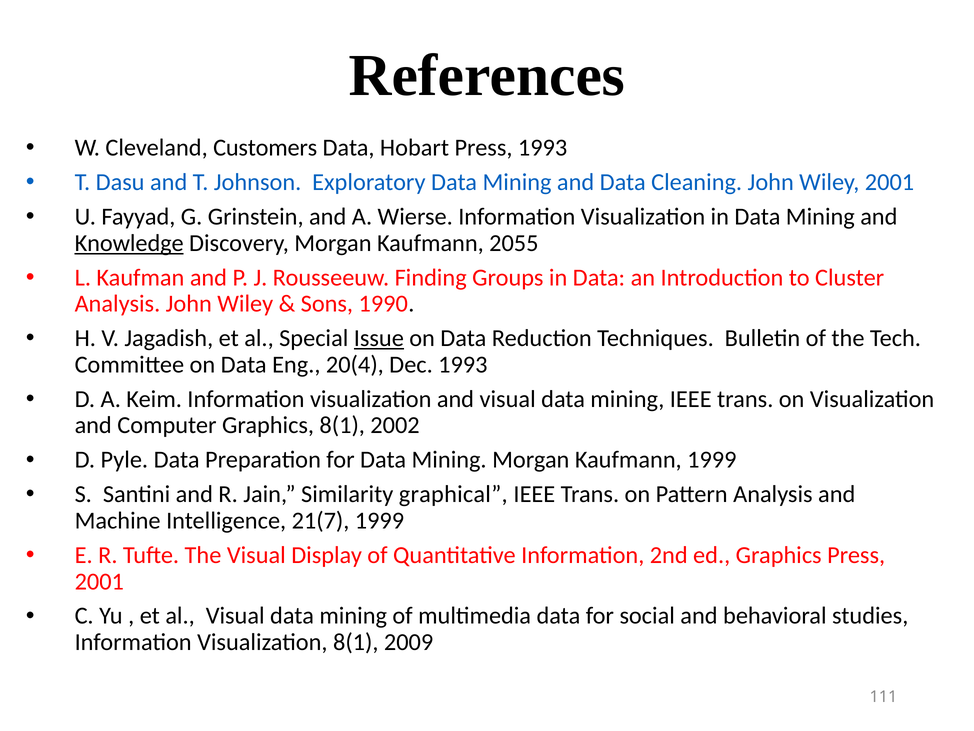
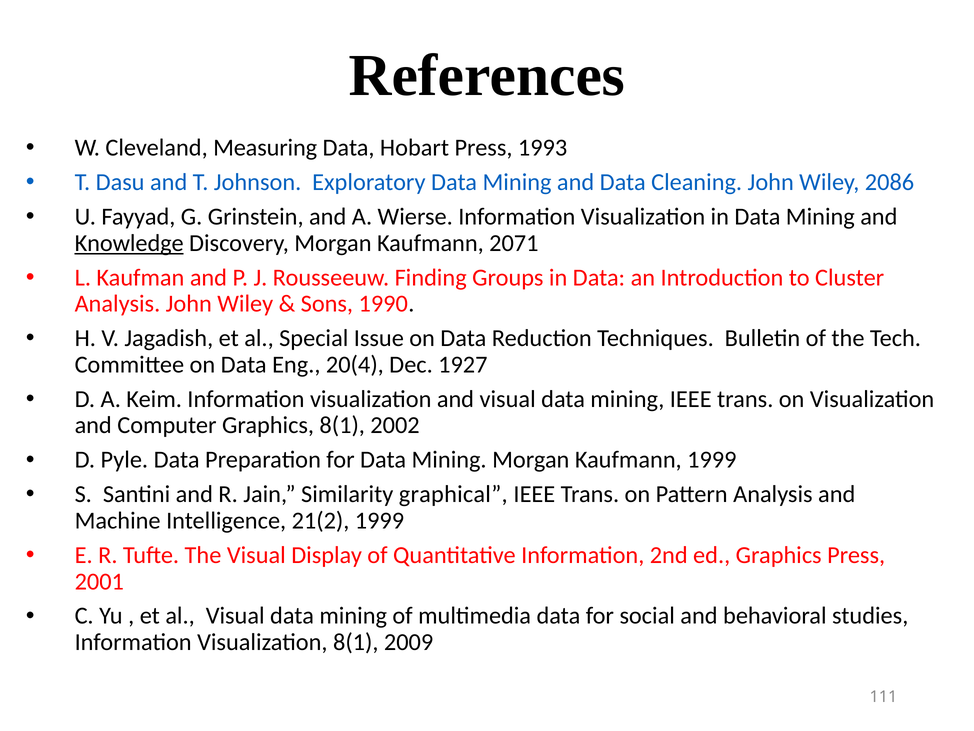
Customers: Customers -> Measuring (265, 148)
Wiley 2001: 2001 -> 2086 (890, 182)
2055: 2055 -> 2071 (514, 243)
Issue underline: present -> none (379, 338)
Dec 1993: 1993 -> 1927 (463, 364)
21(7: 21(7 -> 21(2 (321, 520)
